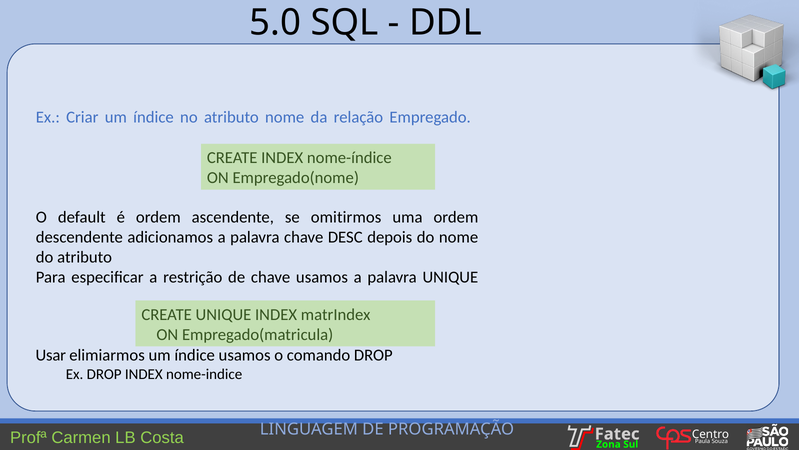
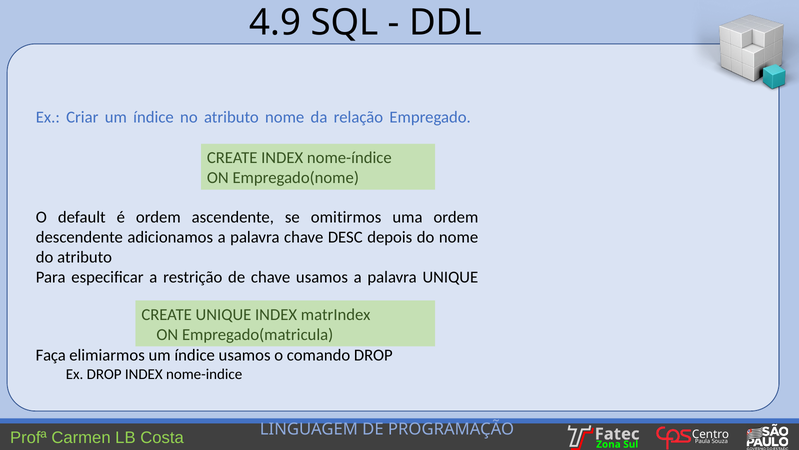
5.0: 5.0 -> 4.9 (275, 22)
Usar: Usar -> Faça (51, 355)
